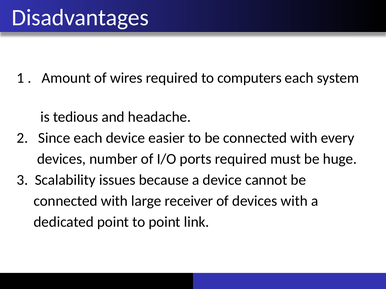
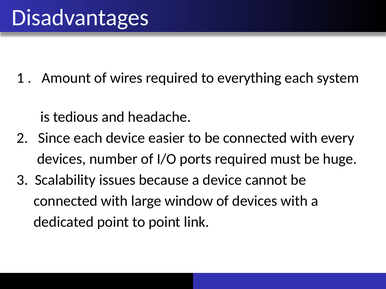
computers: computers -> everything (249, 78)
receiver: receiver -> window (189, 201)
